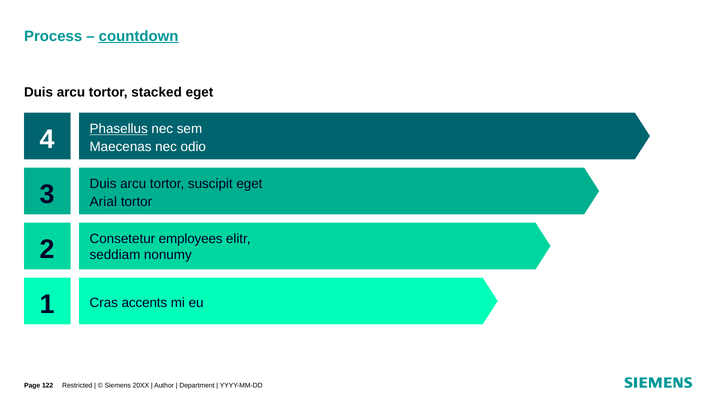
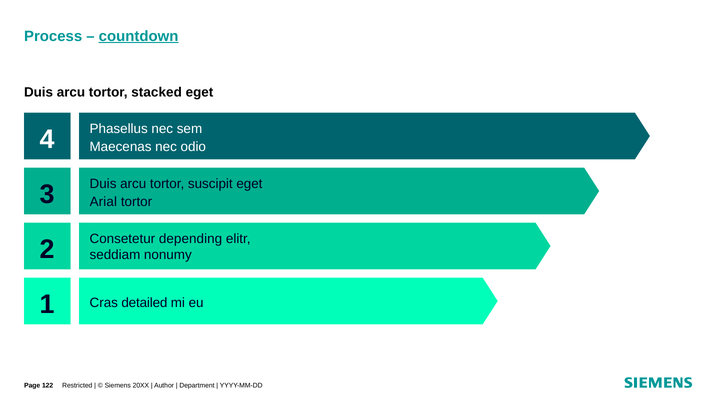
Phasellus underline: present -> none (119, 129)
employees: employees -> depending (191, 239)
accents: accents -> detailed (144, 303)
